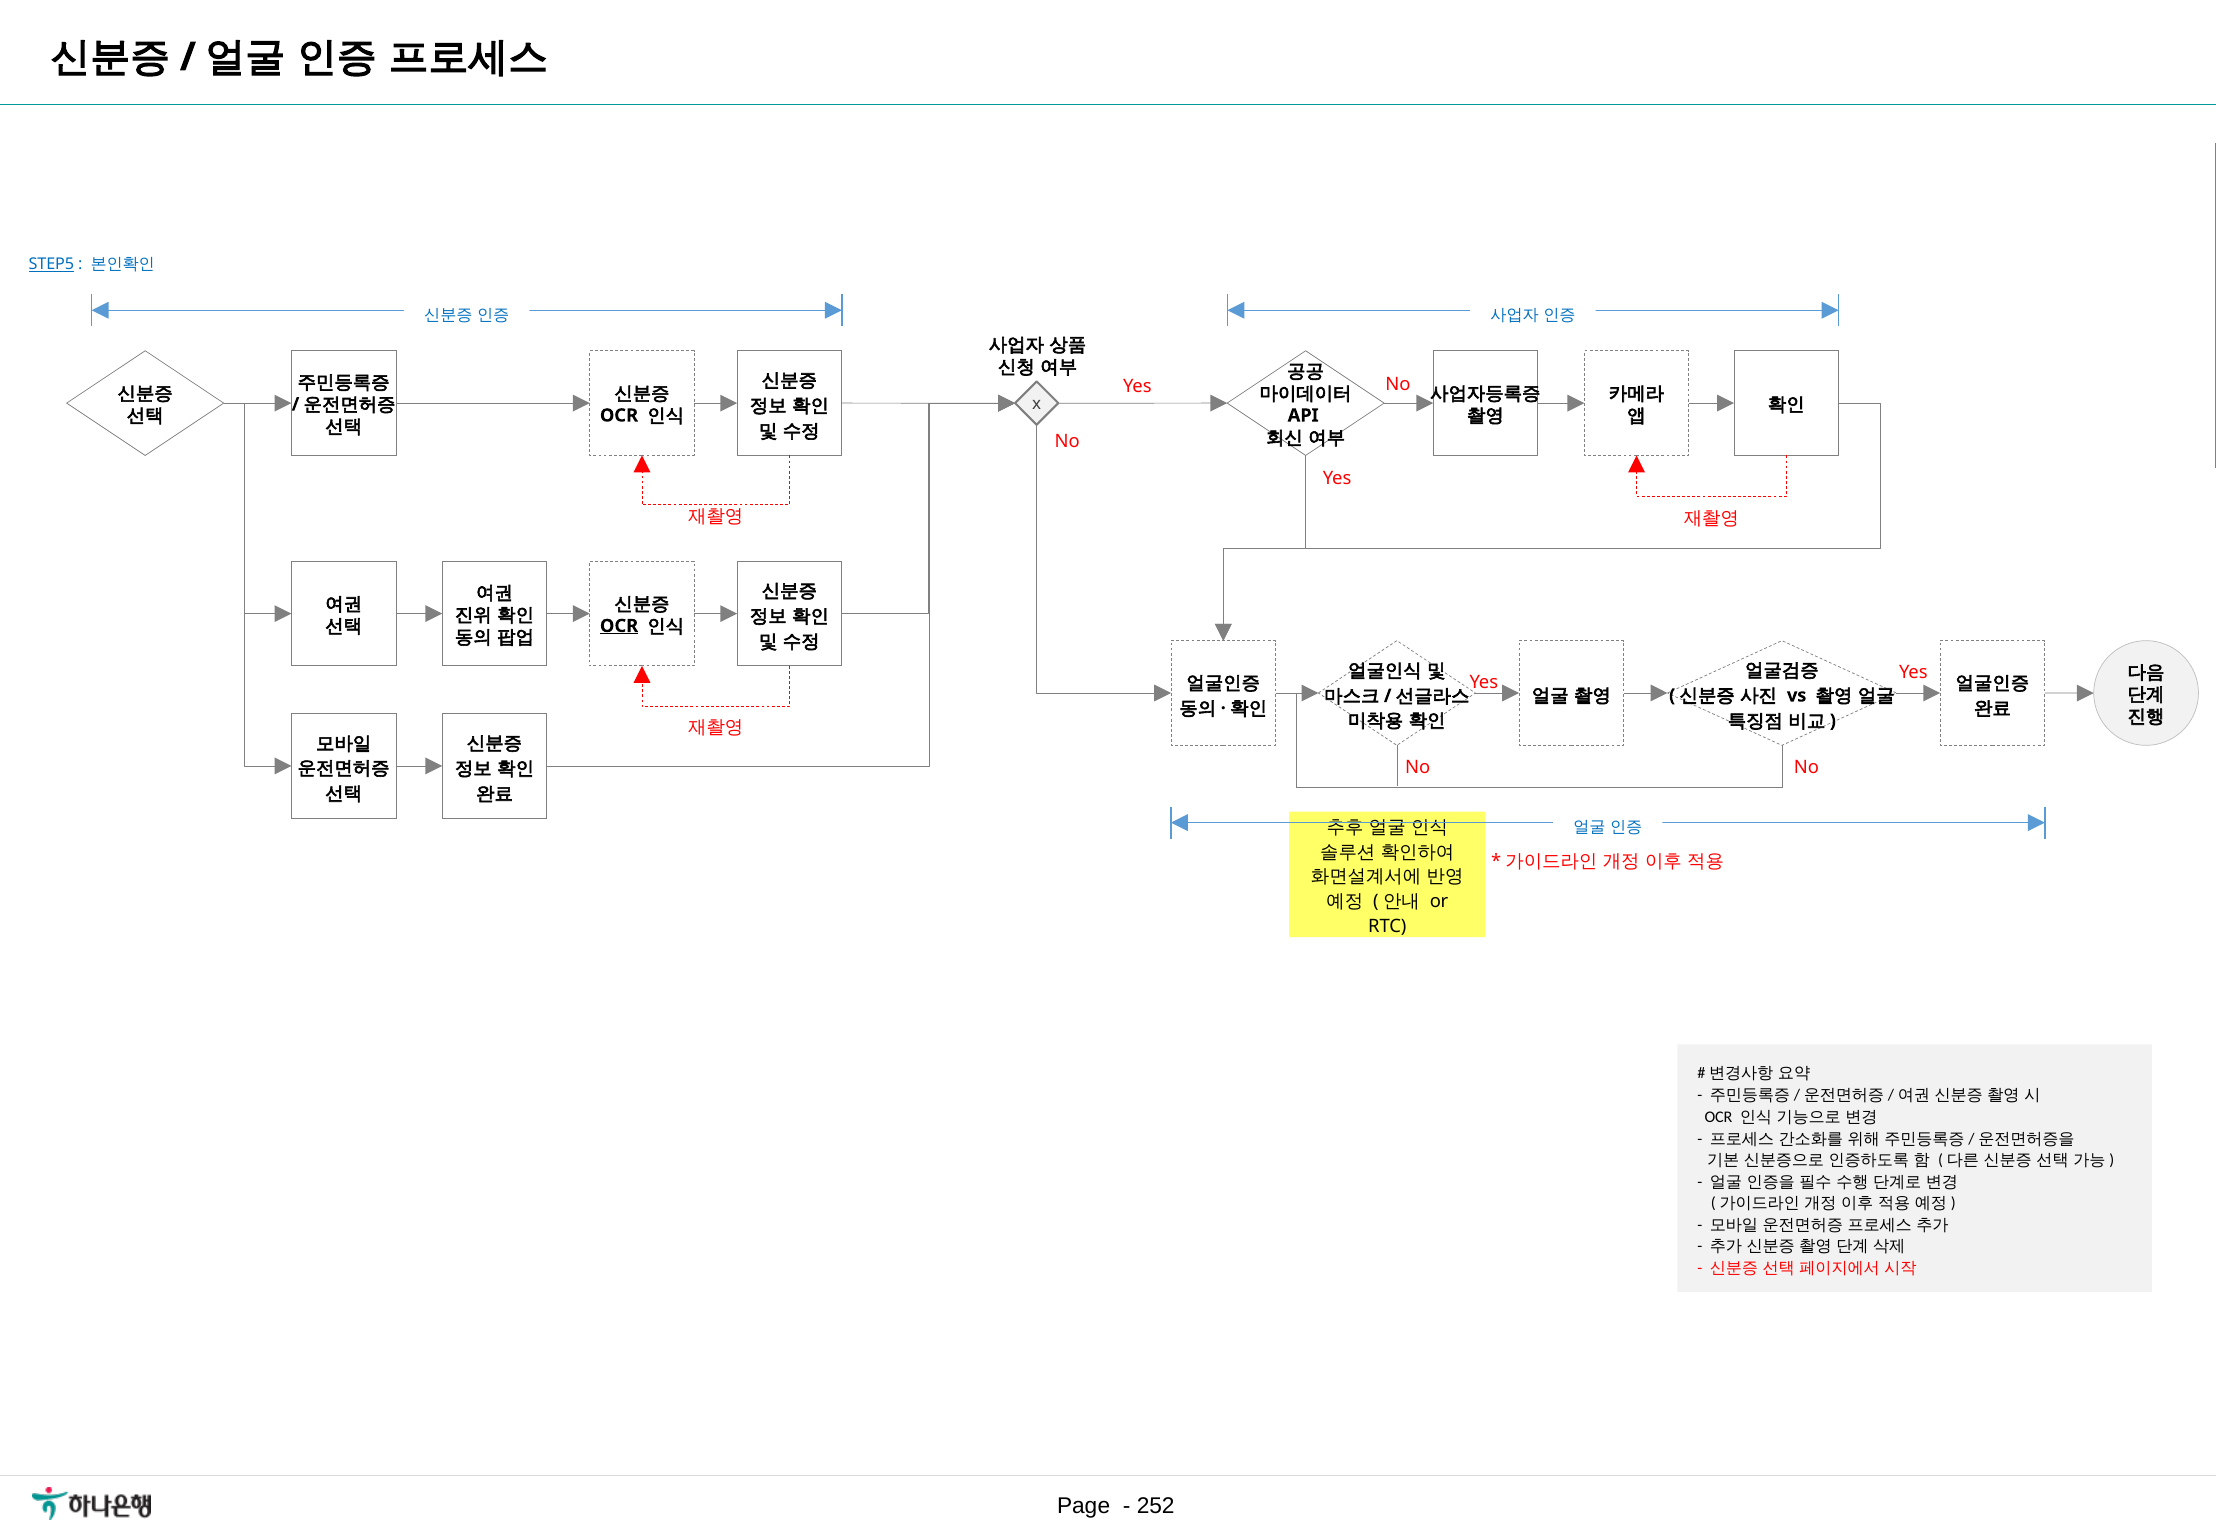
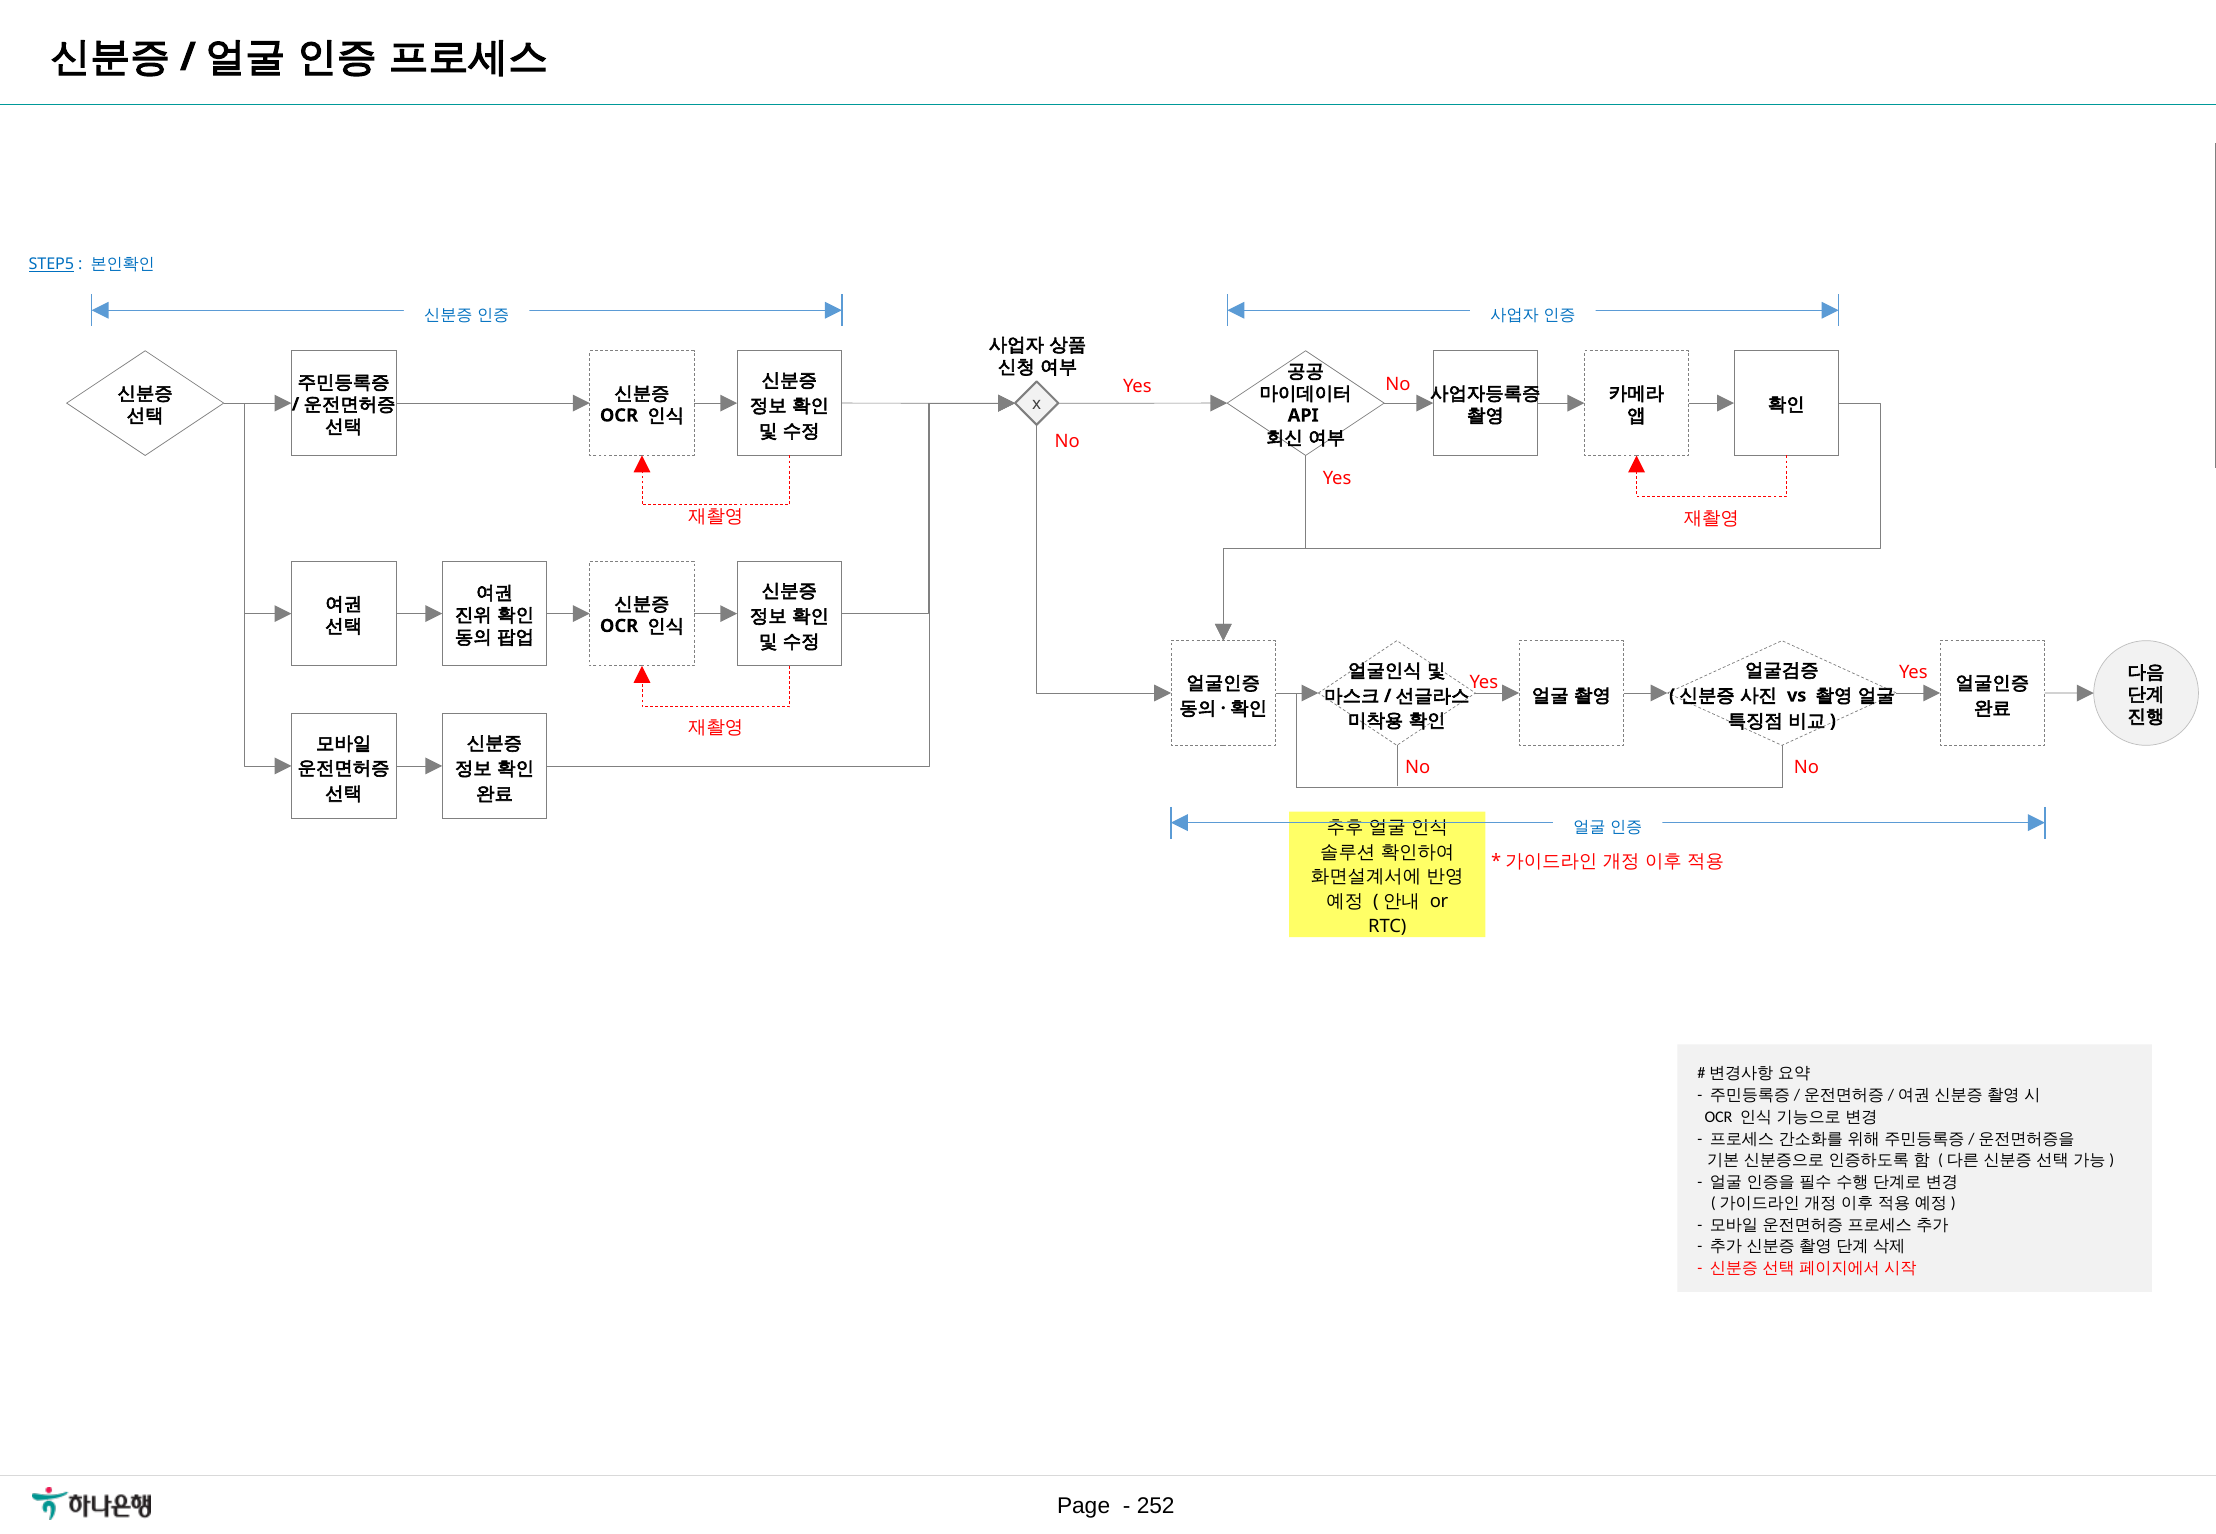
OCR underline: present -> none (619, 626)
